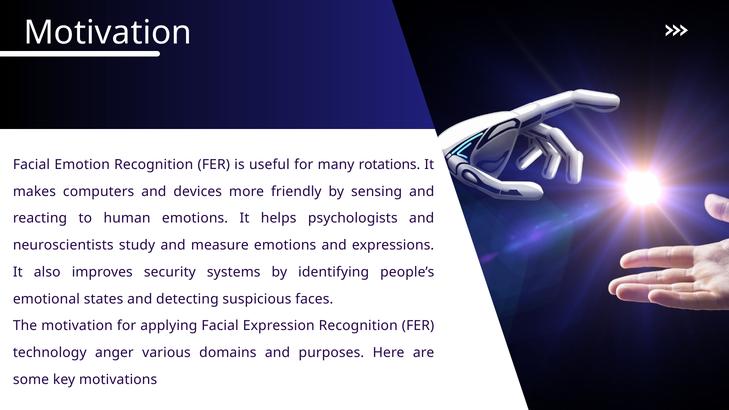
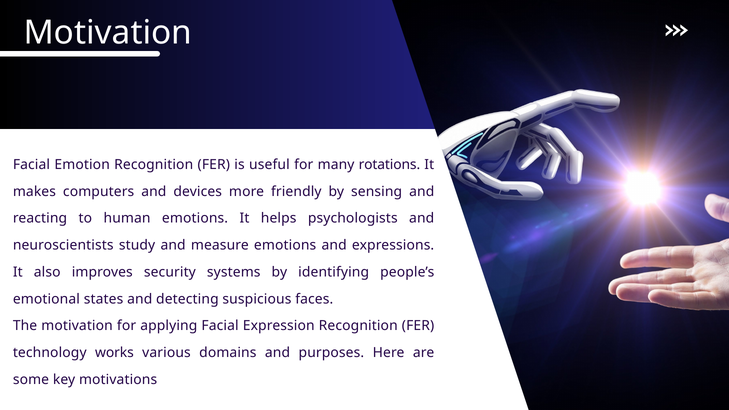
anger: anger -> works (114, 353)
